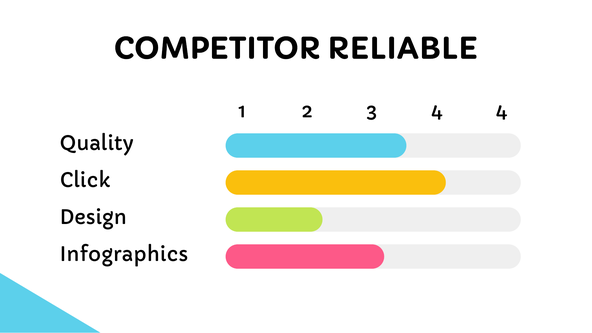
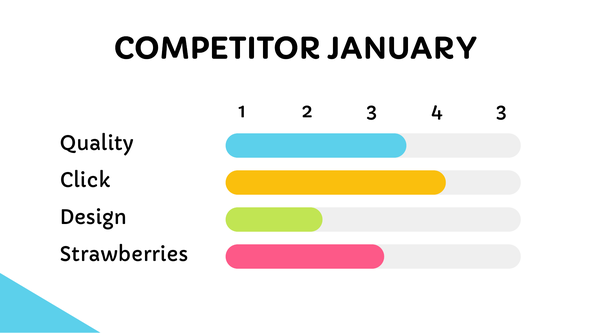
RELIABLE: RELIABLE -> JANUARY (403, 49)
4 4: 4 -> 3 (502, 111)
Infographics: Infographics -> Strawberries (124, 255)
